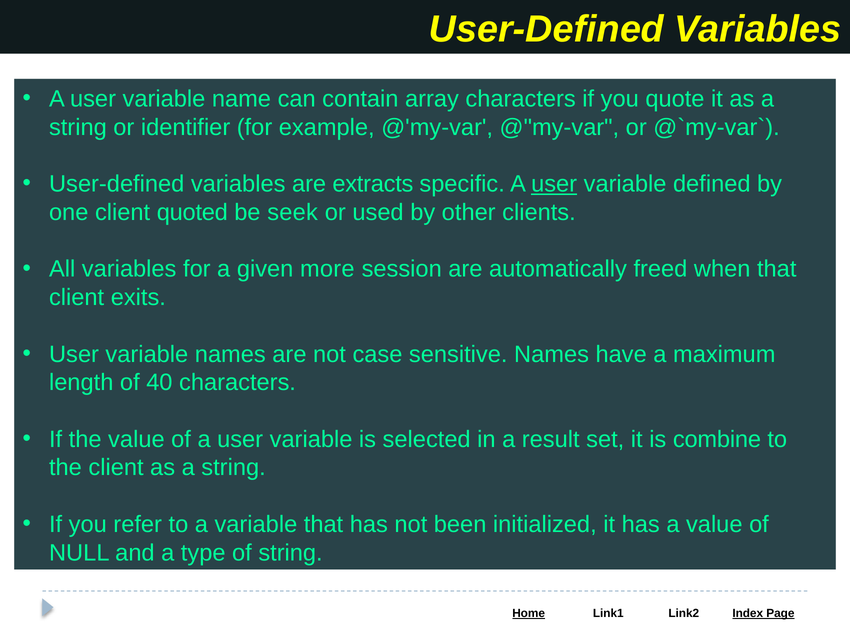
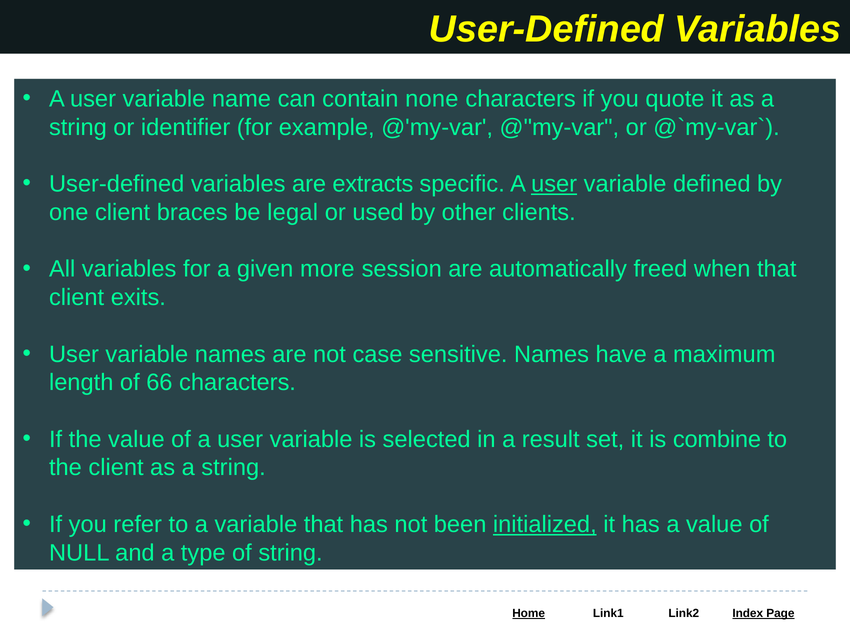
array: array -> none (432, 99)
quoted: quoted -> braces (192, 212)
seek: seek -> legal (293, 212)
40: 40 -> 66 (159, 382)
initialized underline: none -> present (545, 524)
